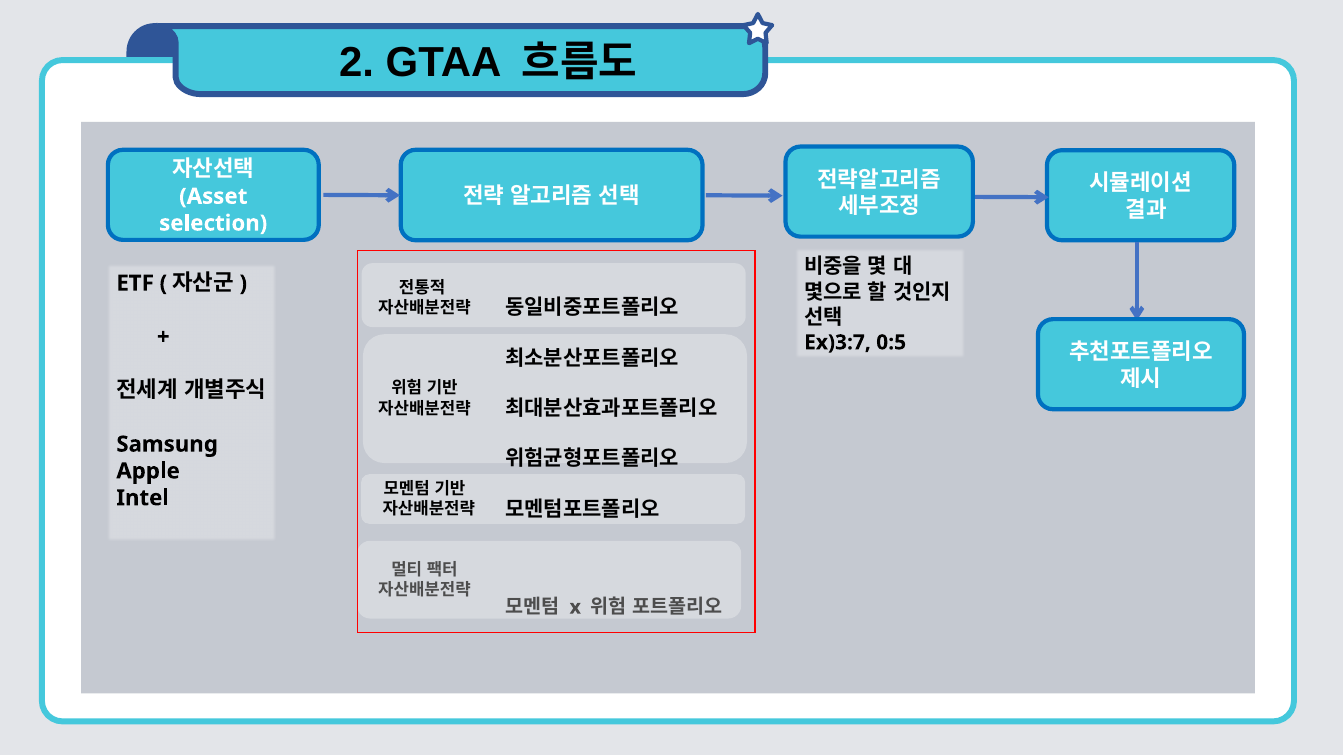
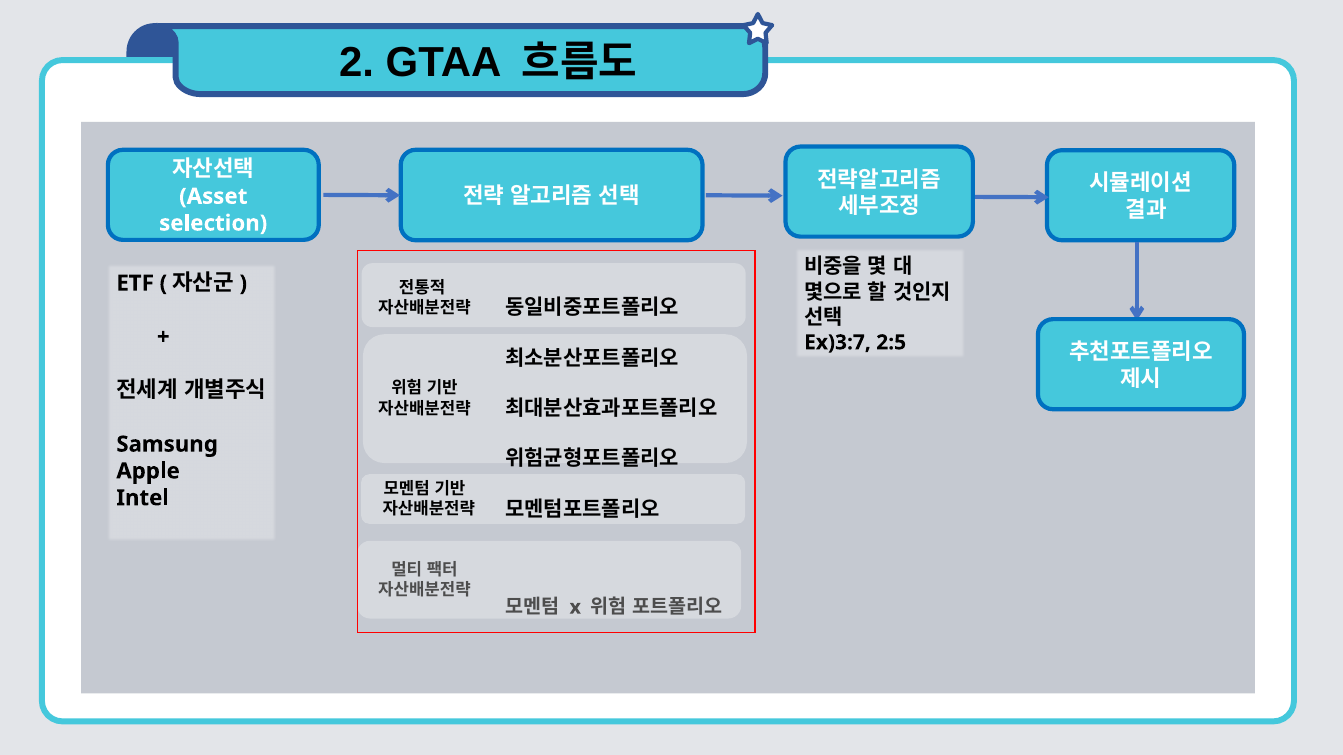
0:5: 0:5 -> 2:5 (891, 343)
